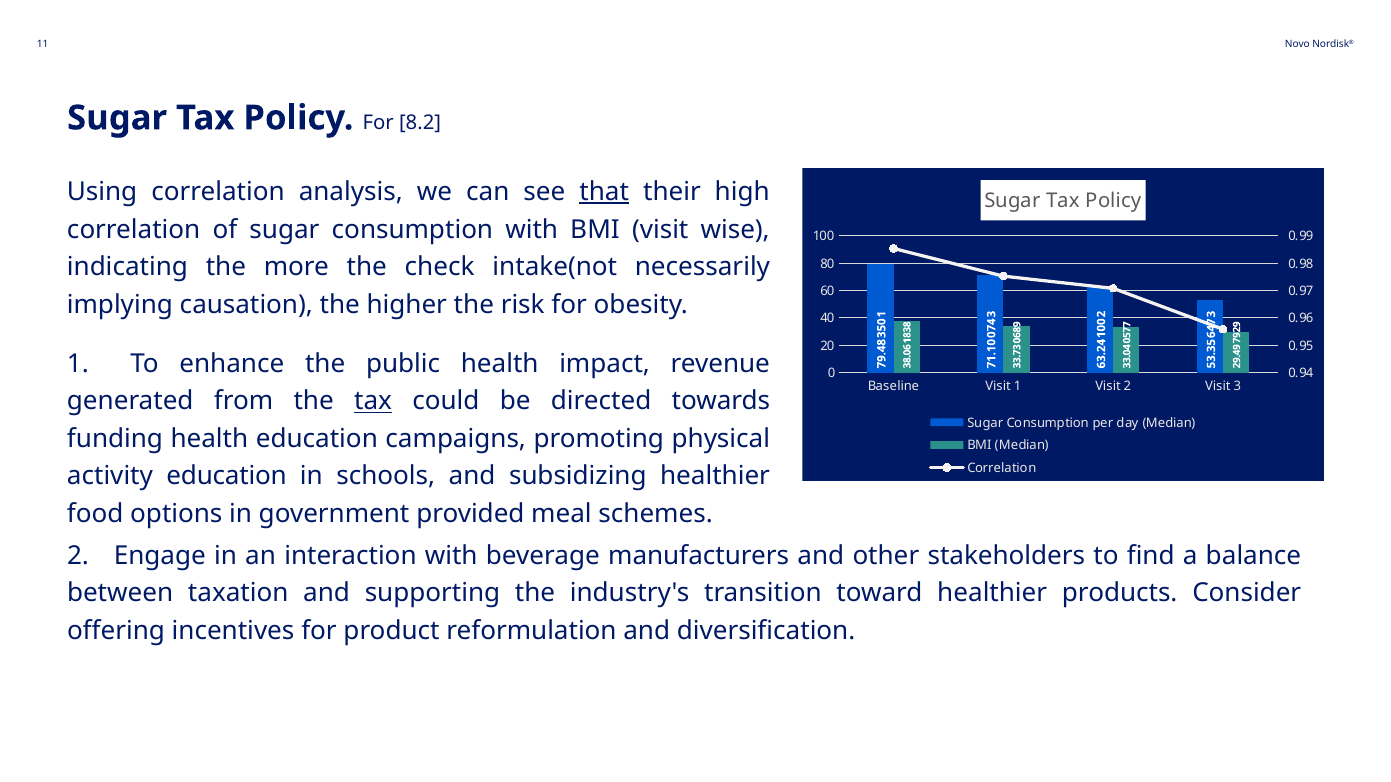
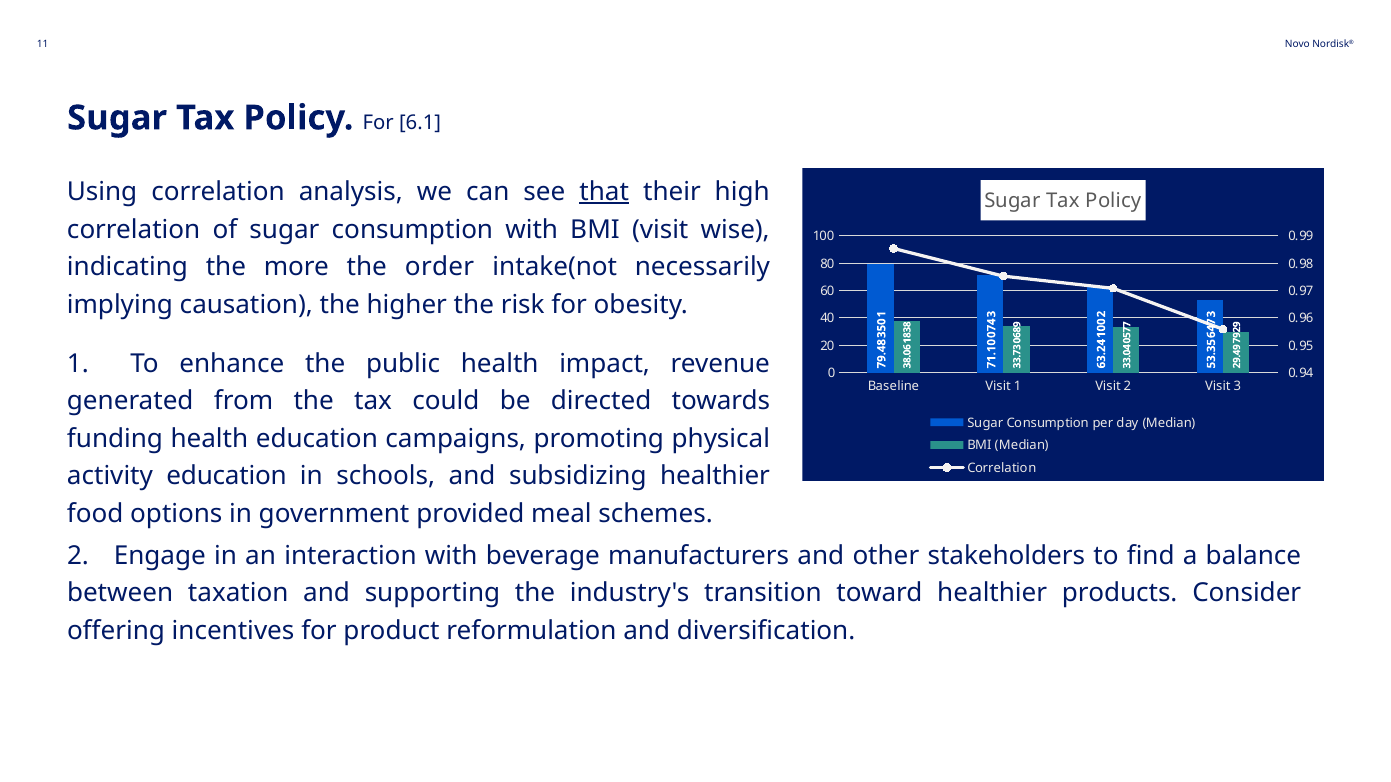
8.2: 8.2 -> 6.1 (420, 123)
check: check -> order (440, 267)
tax underline: present -> none (373, 402)
